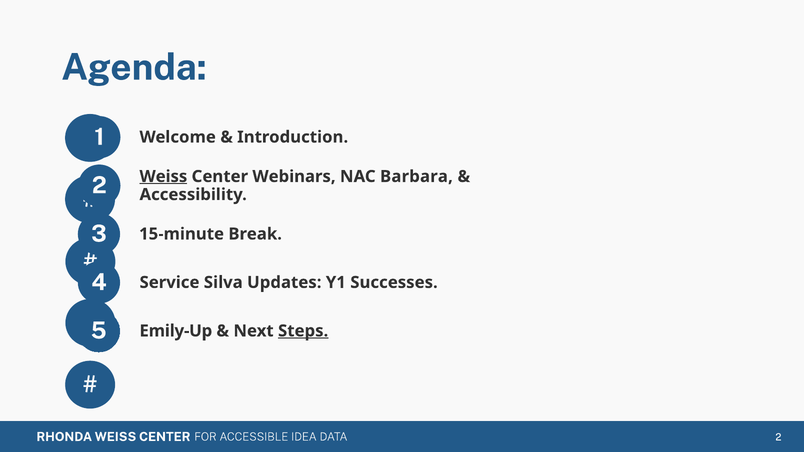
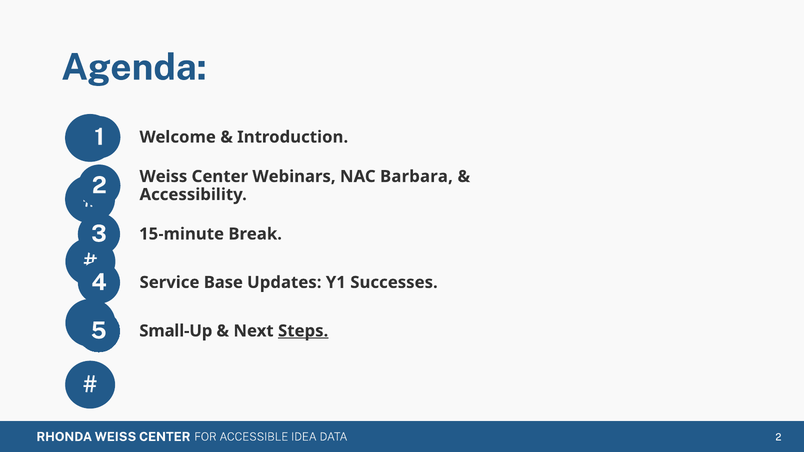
Weiss underline: present -> none (163, 177)
Silva: Silva -> Base (223, 283)
Emily-Up: Emily-Up -> Small-Up (176, 331)
